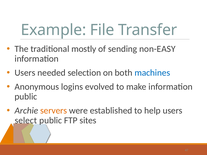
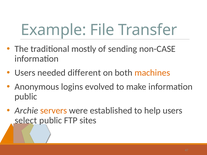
non-EASY: non-EASY -> non-CASE (157, 49)
selection: selection -> different (84, 73)
machines colour: blue -> orange (152, 73)
